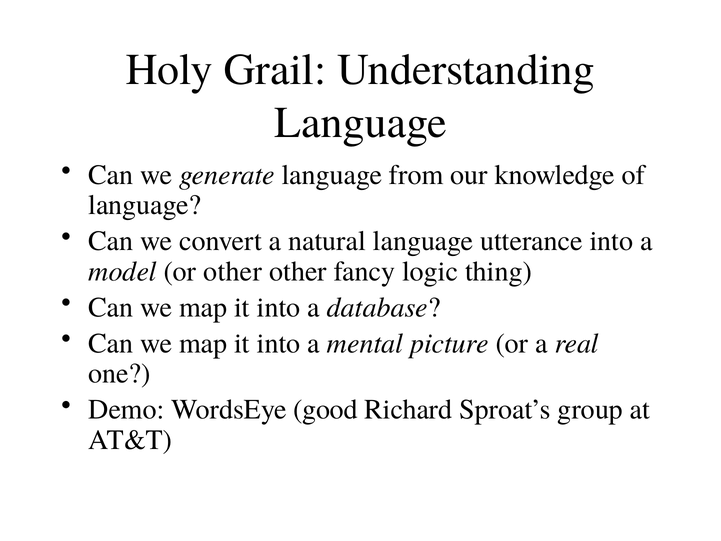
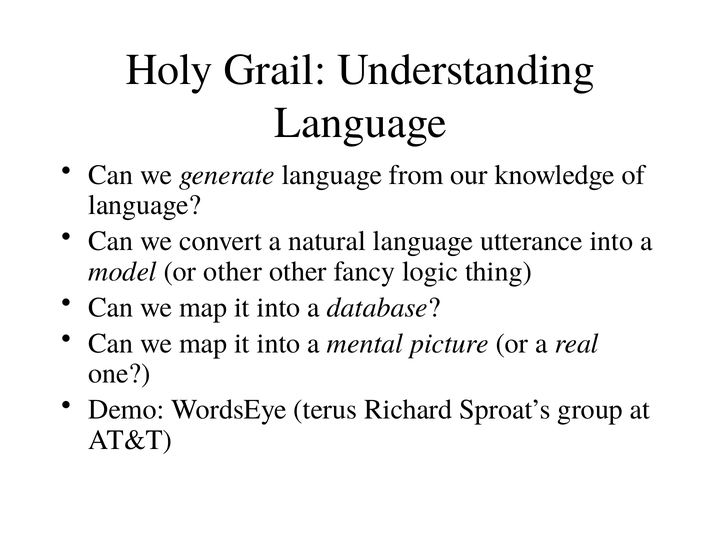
good: good -> terus (325, 409)
